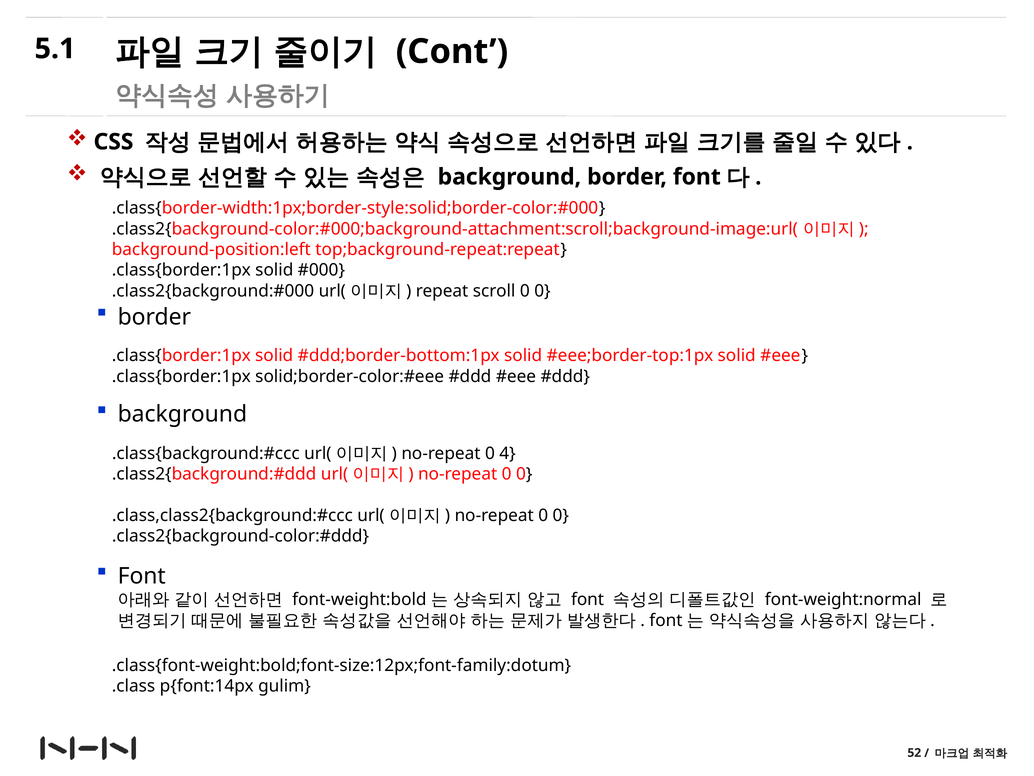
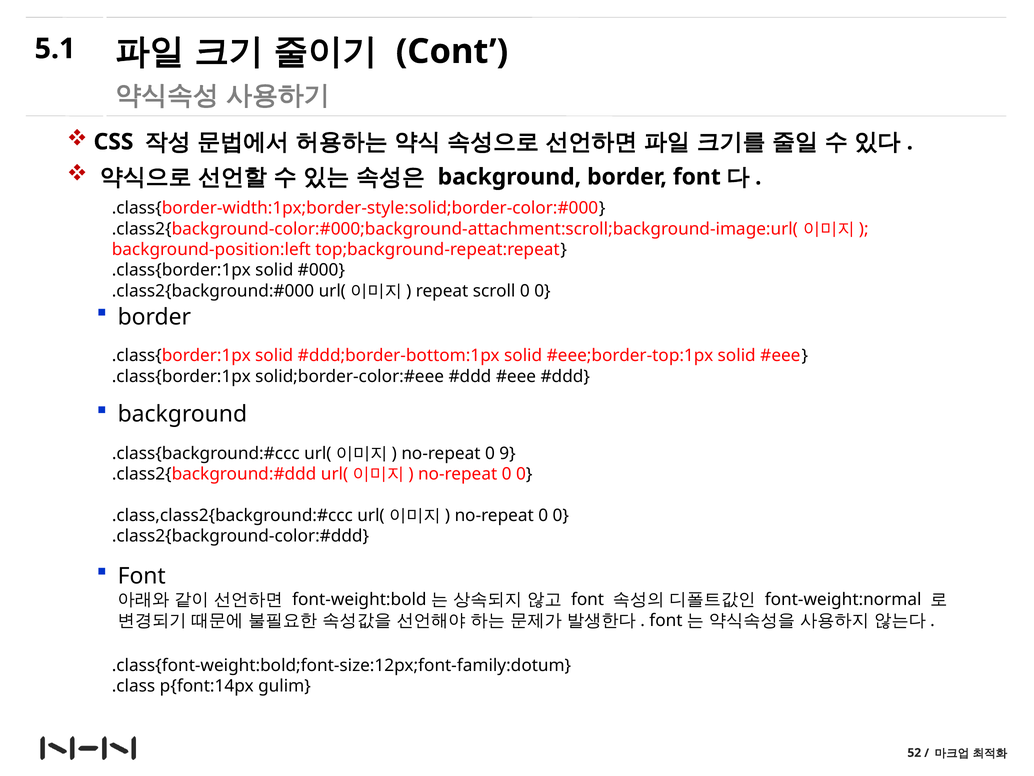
4: 4 -> 9 (508, 453)
